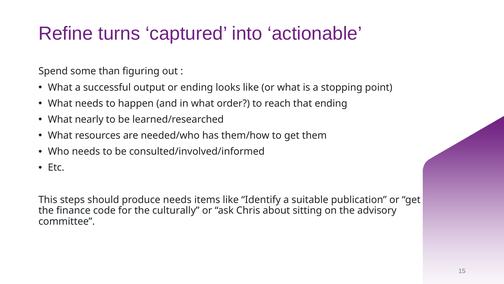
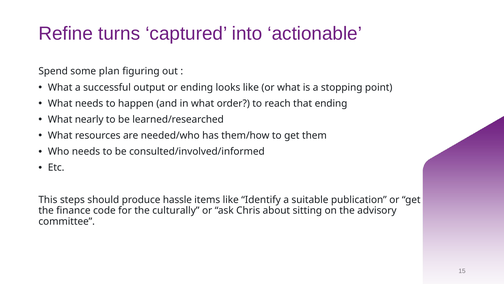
than: than -> plan (109, 71)
produce needs: needs -> hassle (177, 199)
